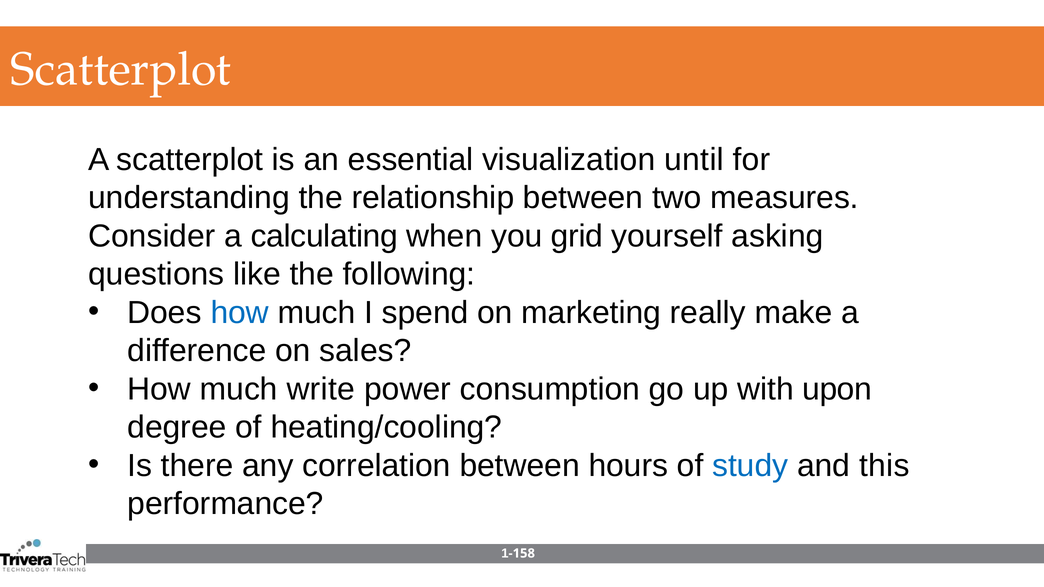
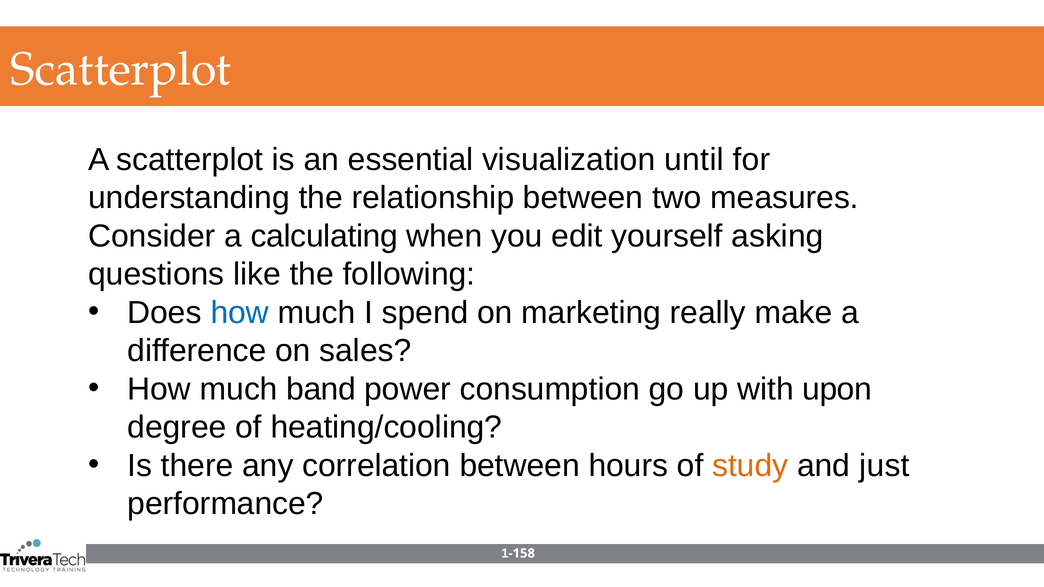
grid: grid -> edit (577, 236)
write: write -> band (321, 389)
study colour: blue -> orange (750, 466)
this: this -> just (884, 466)
